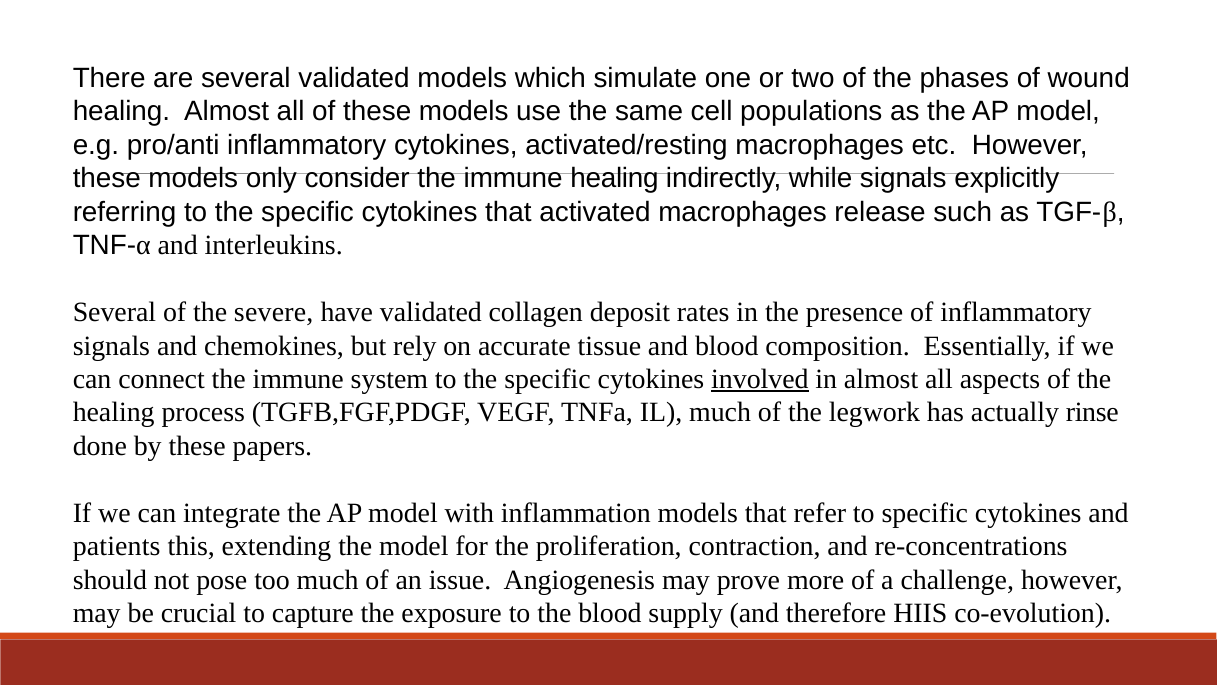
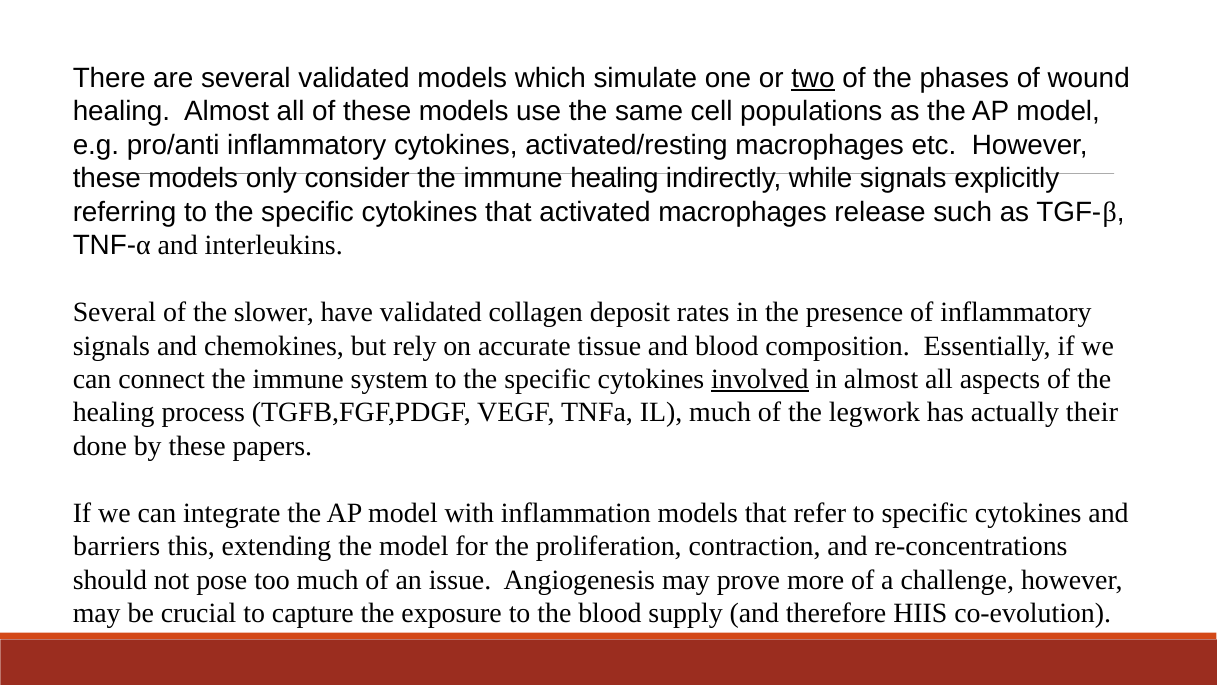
two underline: none -> present (813, 78)
severe: severe -> slower (274, 312)
rinse: rinse -> their (1092, 412)
patients: patients -> barriers (117, 546)
